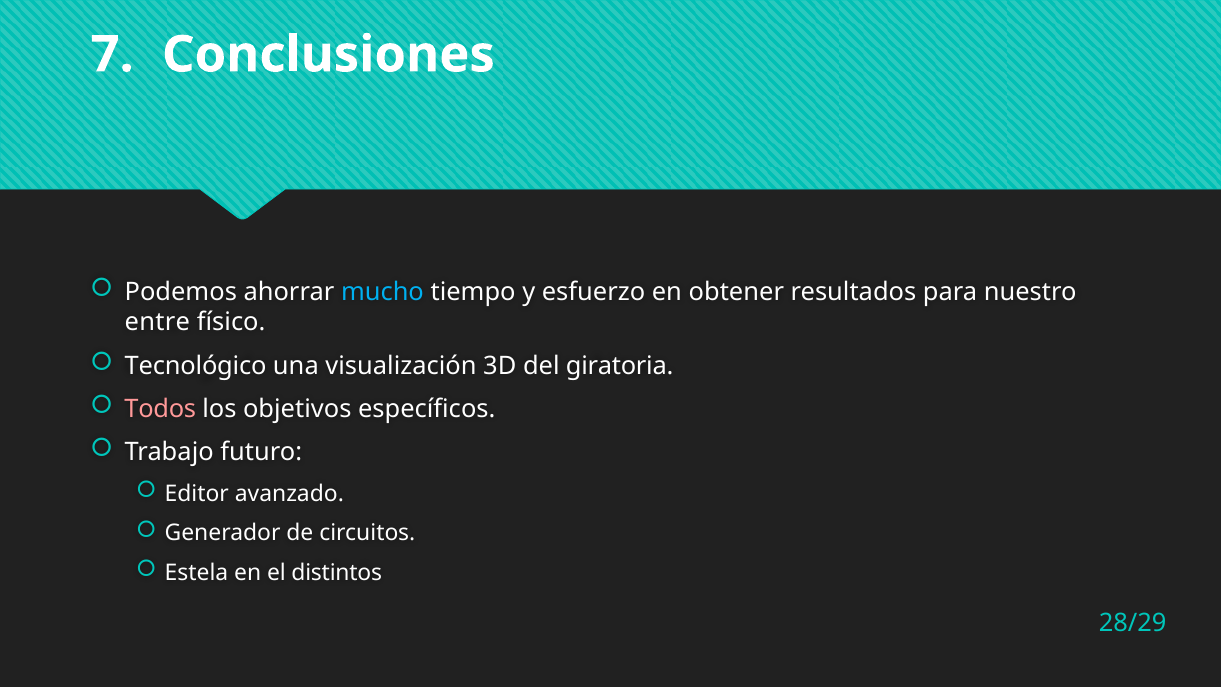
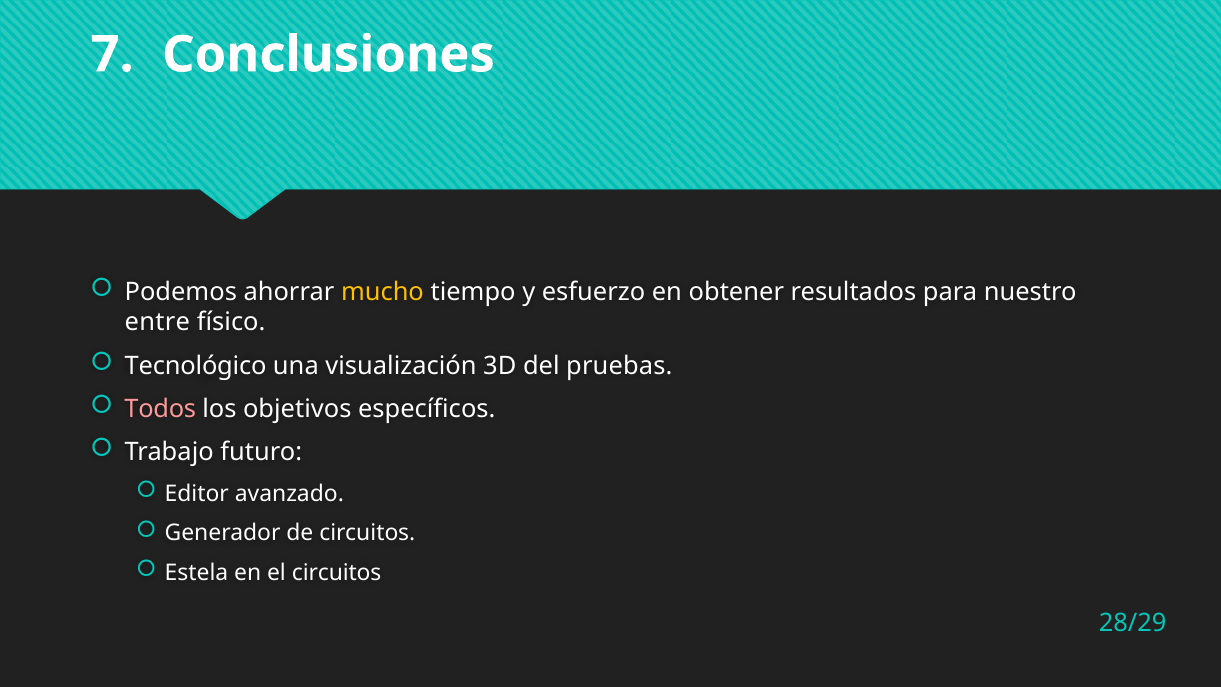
mucho colour: light blue -> yellow (382, 292)
giratoria: giratoria -> pruebas (619, 366)
el distintos: distintos -> circuitos (337, 573)
